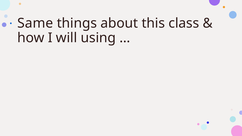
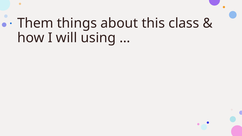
Same: Same -> Them (35, 23)
